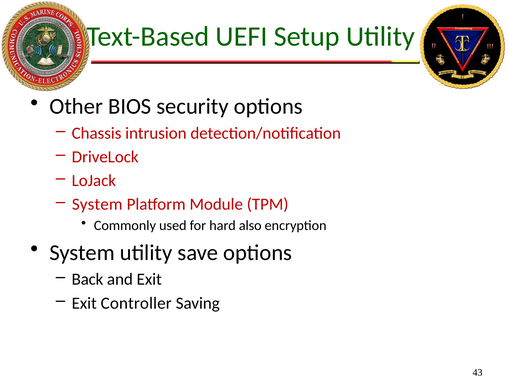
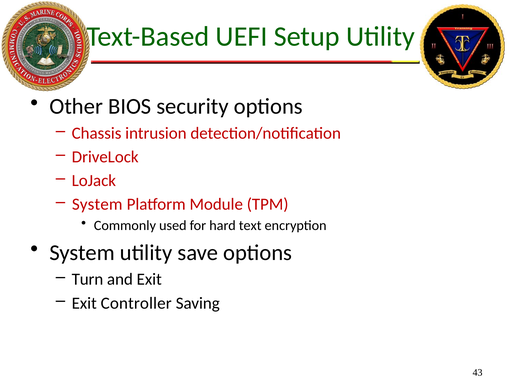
also: also -> text (250, 226)
Back: Back -> Turn (87, 279)
